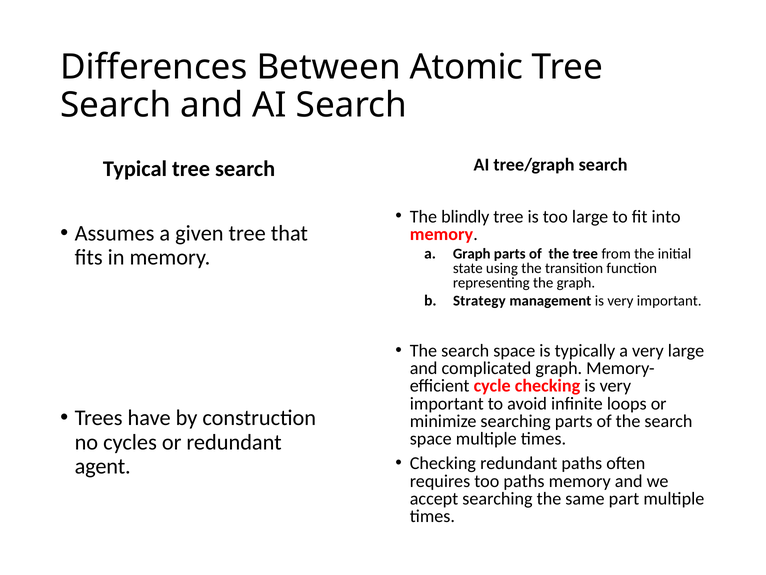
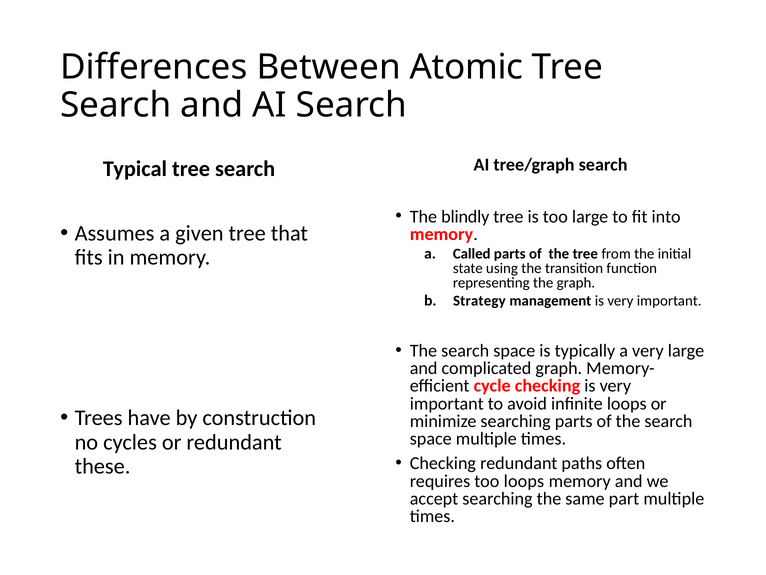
a Graph: Graph -> Called (472, 254)
agent: agent -> these (103, 466)
too paths: paths -> loops (524, 481)
